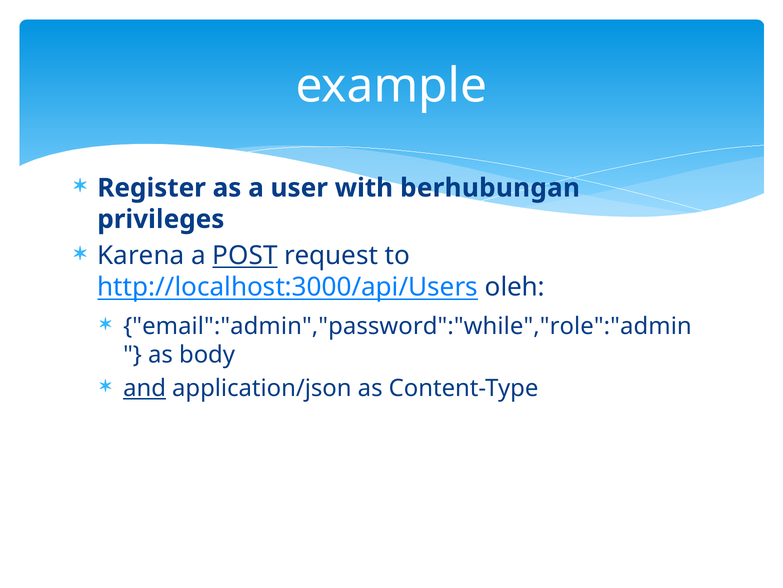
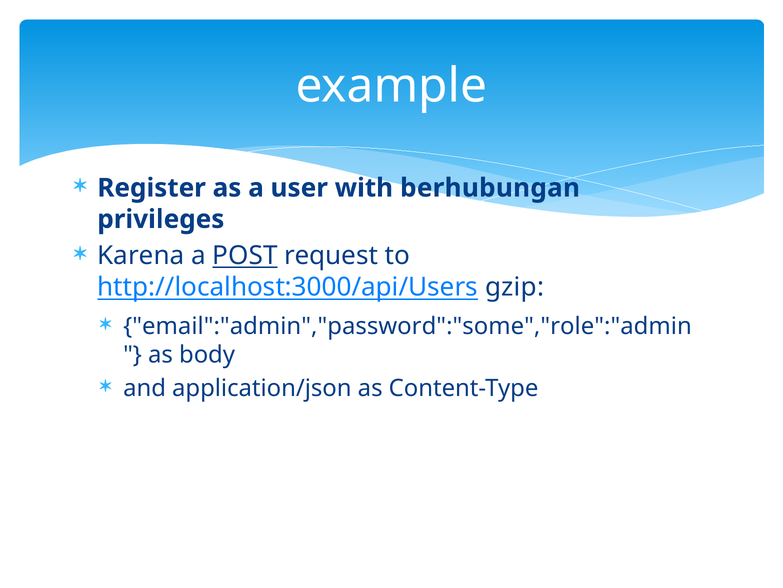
oleh: oleh -> gzip (515, 287)
email":"admin","password":"while","role":"admin: email":"admin","password":"while","role":"admin -> email":"admin","password":"some","role":"admin (407, 326)
and underline: present -> none (145, 388)
